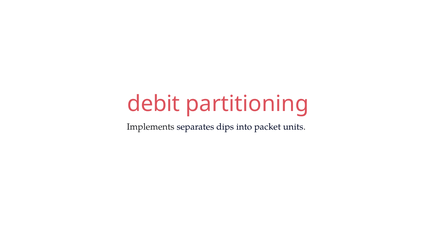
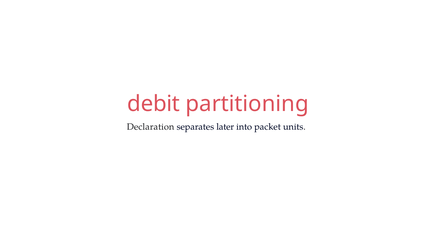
Implements: Implements -> Declaration (151, 127)
dips: dips -> later (225, 127)
